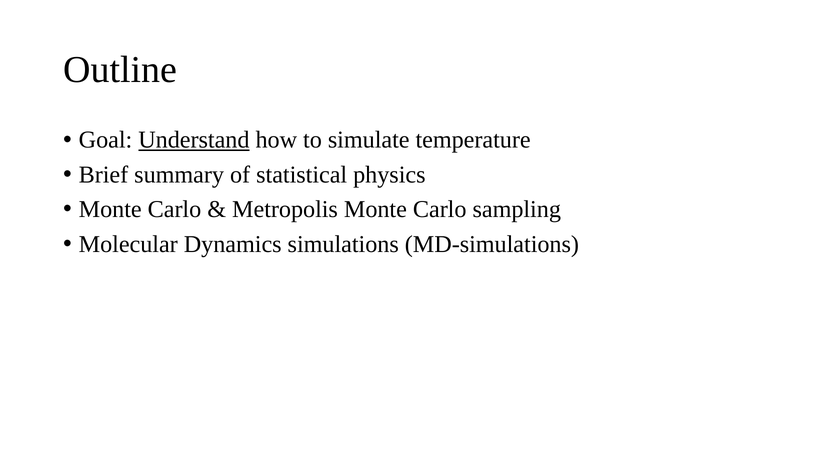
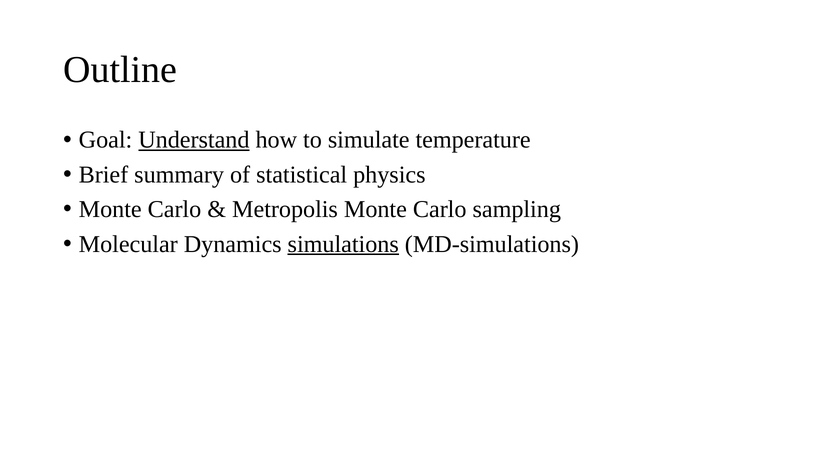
simulations underline: none -> present (343, 244)
